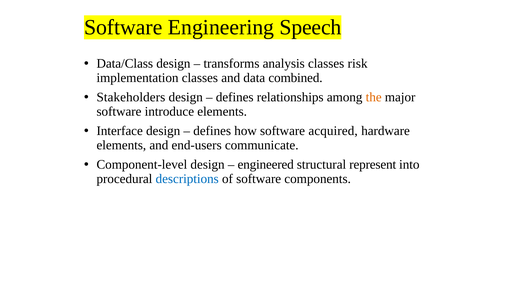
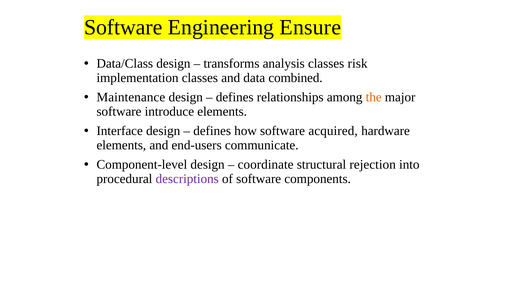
Speech: Speech -> Ensure (310, 27)
Stakeholders: Stakeholders -> Maintenance (131, 97)
engineered: engineered -> coordinate (266, 165)
represent: represent -> rejection (373, 165)
descriptions colour: blue -> purple (187, 179)
